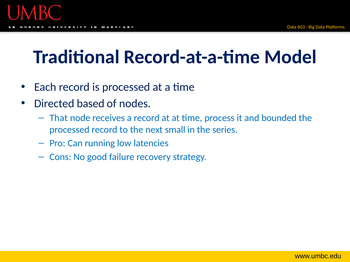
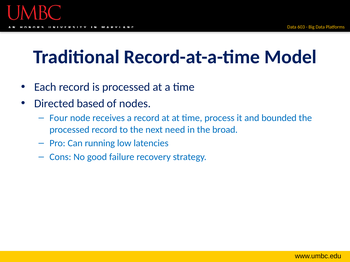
That: That -> Four (59, 118)
small: small -> need (175, 130)
series: series -> broad (225, 130)
